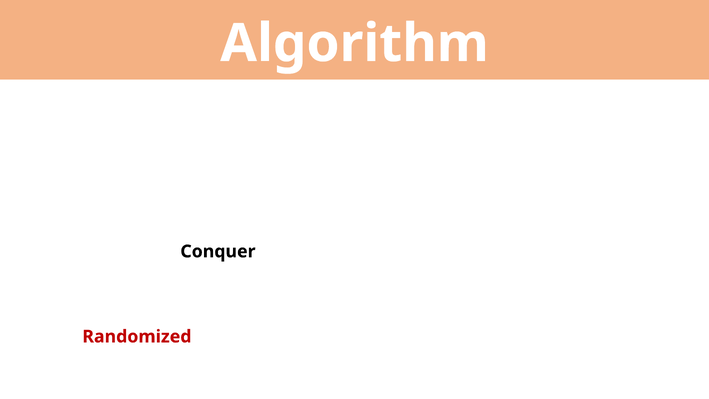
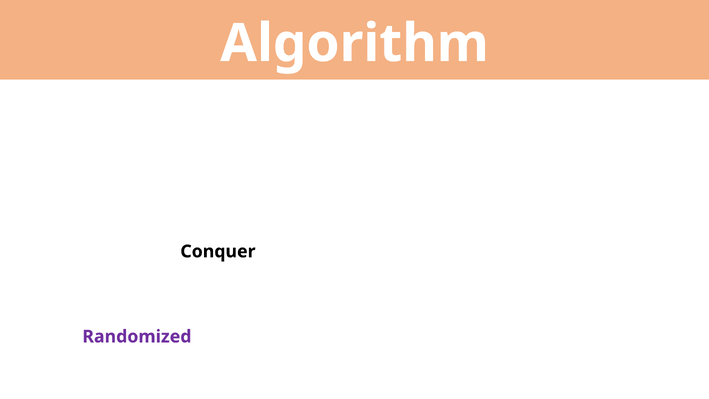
Randomized colour: red -> purple (137, 336)
